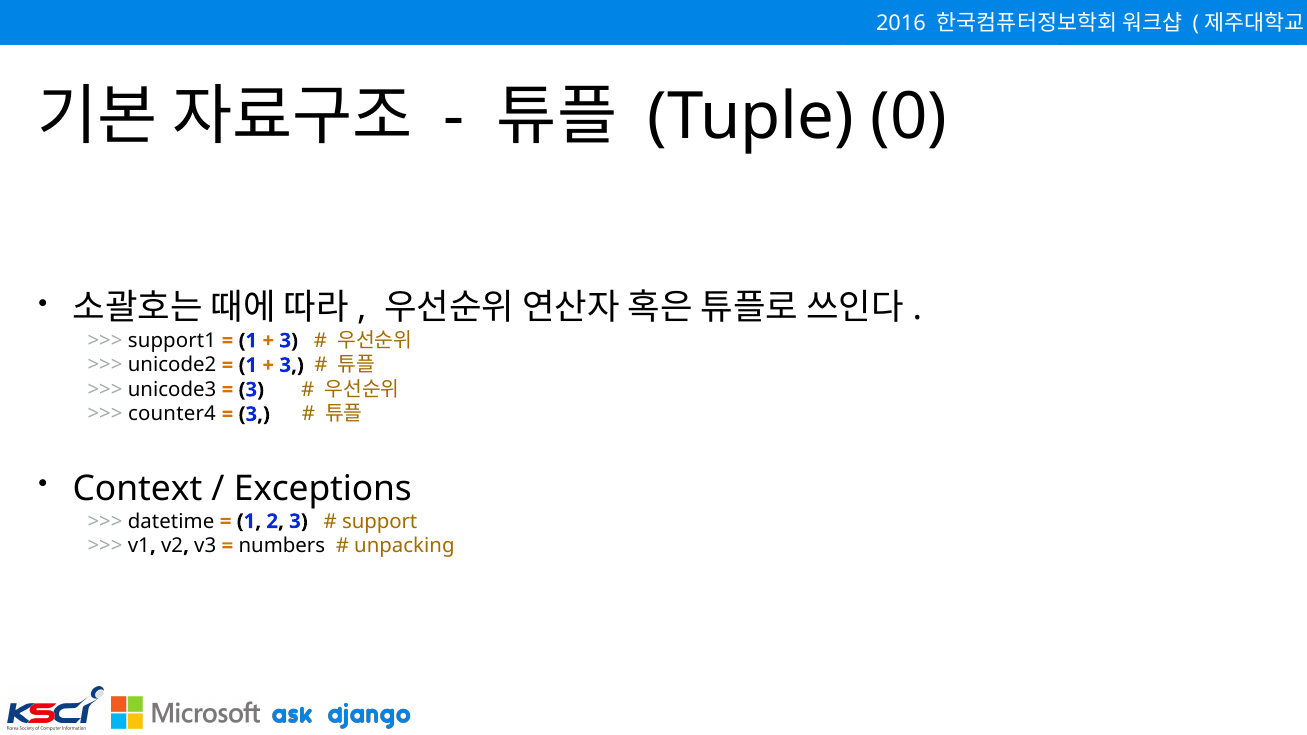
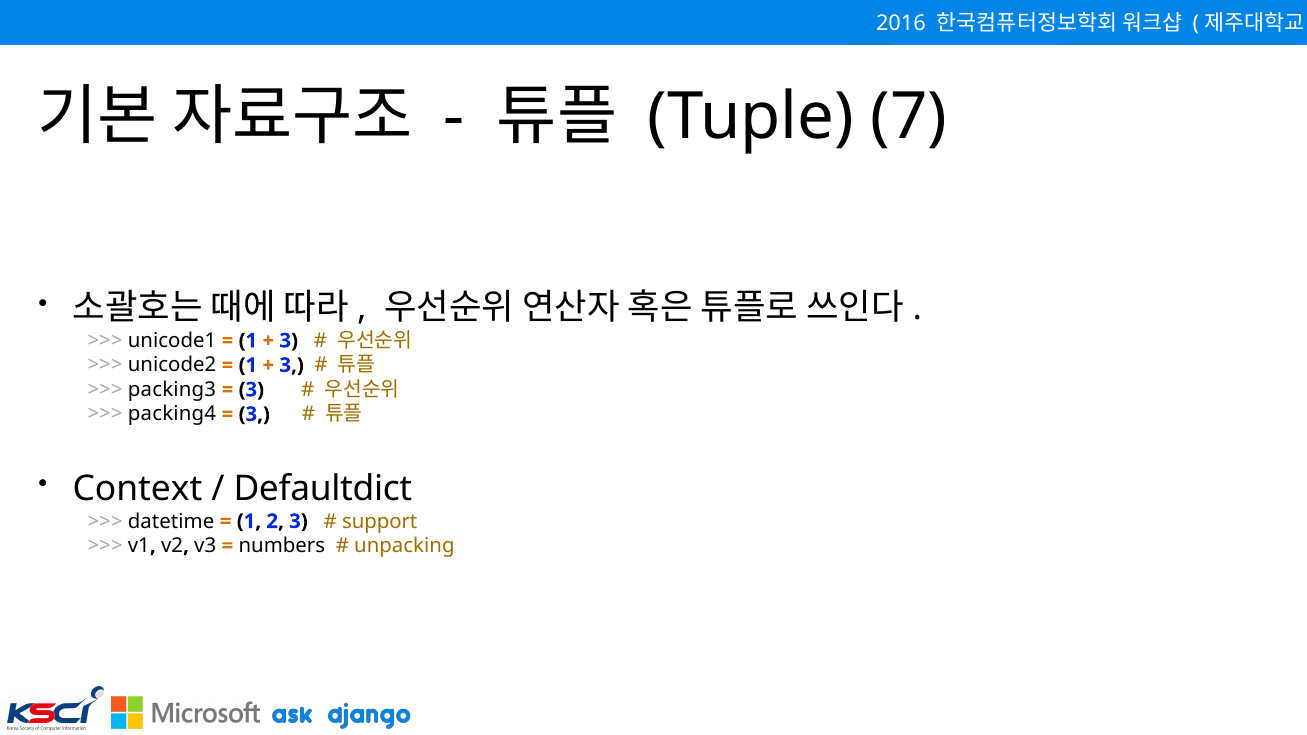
0: 0 -> 7 (909, 117)
support1: support1 -> unicode1 (172, 341)
unicode3: unicode3 -> packing3 (172, 390)
counter4: counter4 -> packing4 (172, 414)
Exceptions: Exceptions -> Defaultdict (323, 489)
